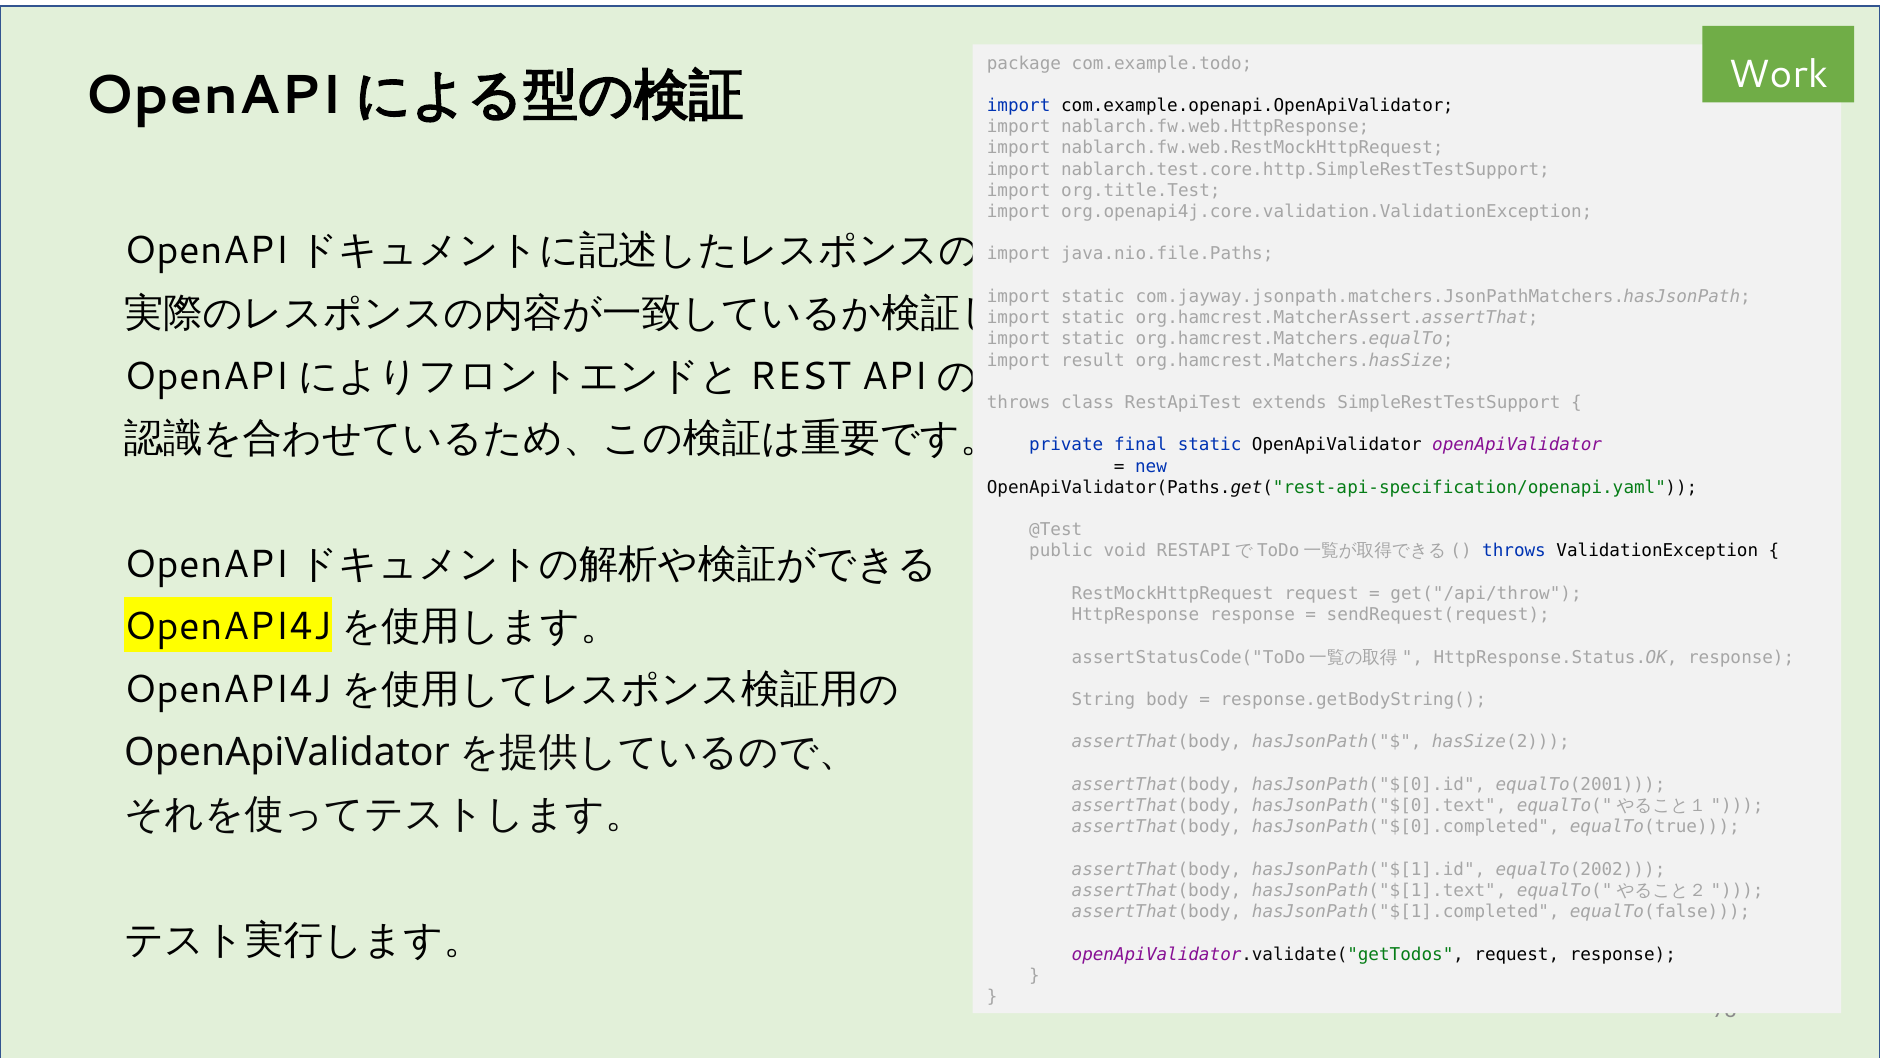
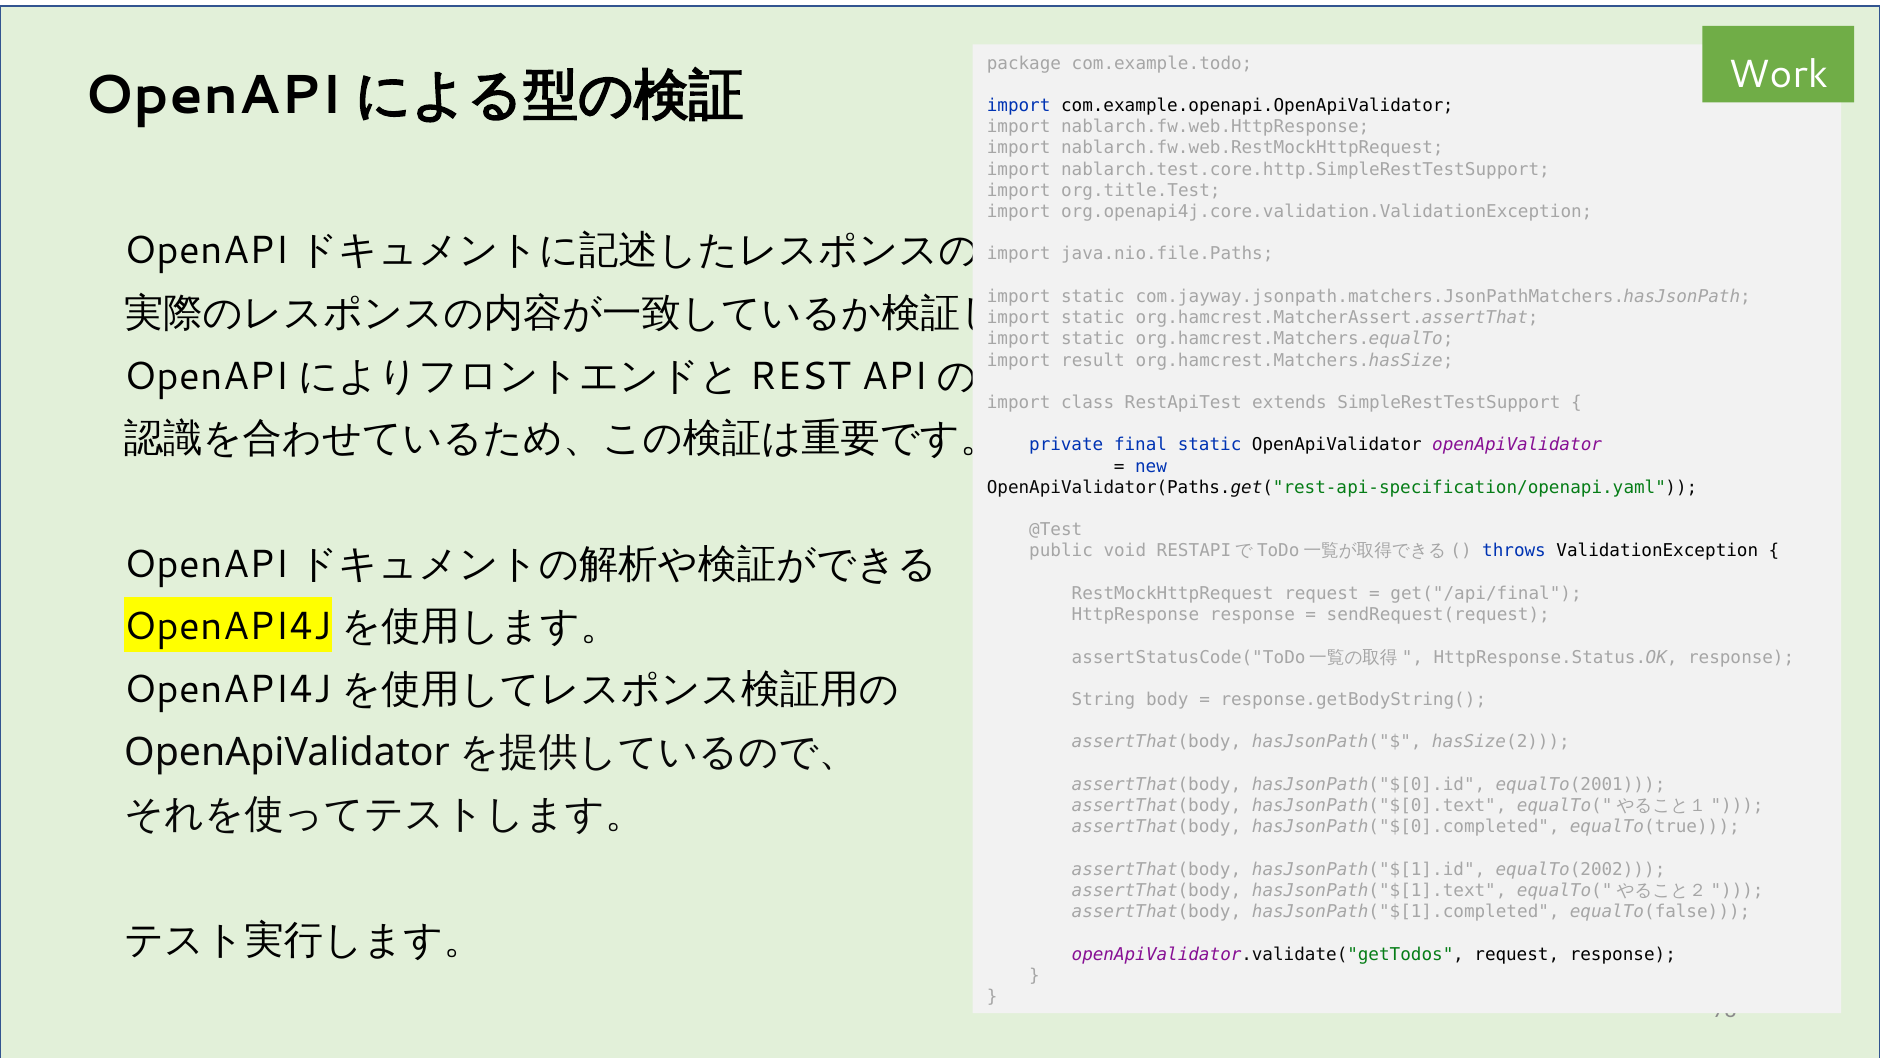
throws: throws -> import (1019, 402)
get("/api/throw: get("/api/throw -> get("/api/final (1486, 593)
